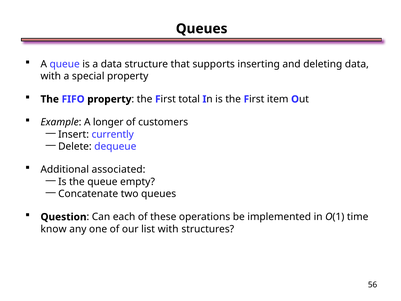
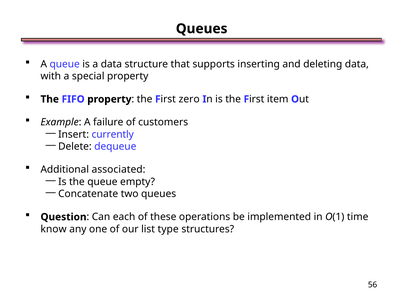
total: total -> zero (189, 99)
longer: longer -> failure (108, 122)
list with: with -> type (168, 229)
